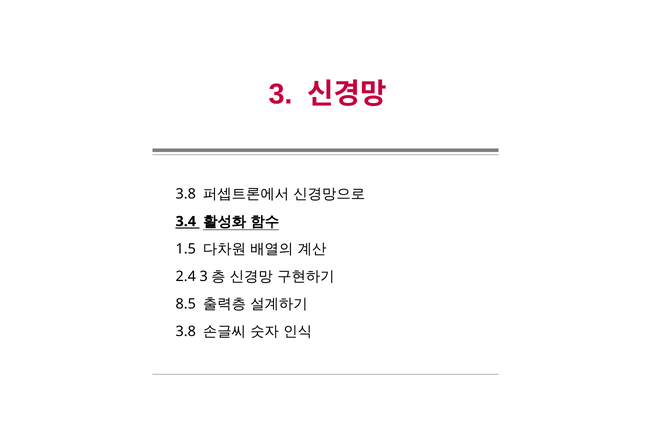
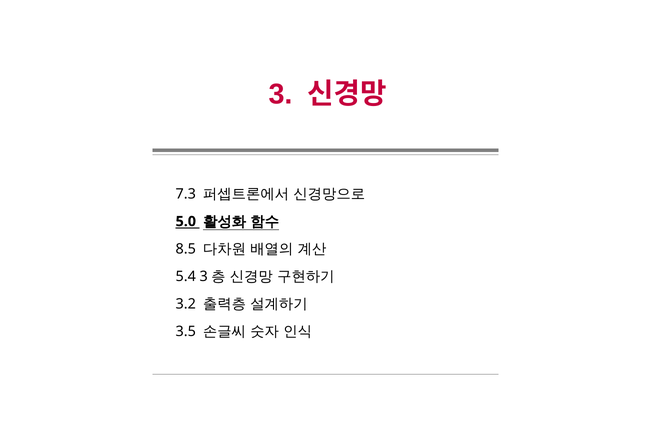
3.8: 3.8 -> 7.3 (186, 194)
3.4: 3.4 -> 5.0 (186, 221)
1.5: 1.5 -> 8.5 (186, 249)
2.4: 2.4 -> 5.4 (186, 276)
8.5: 8.5 -> 3.2 (186, 304)
3.8: 3.8 -> 3.5 (186, 331)
